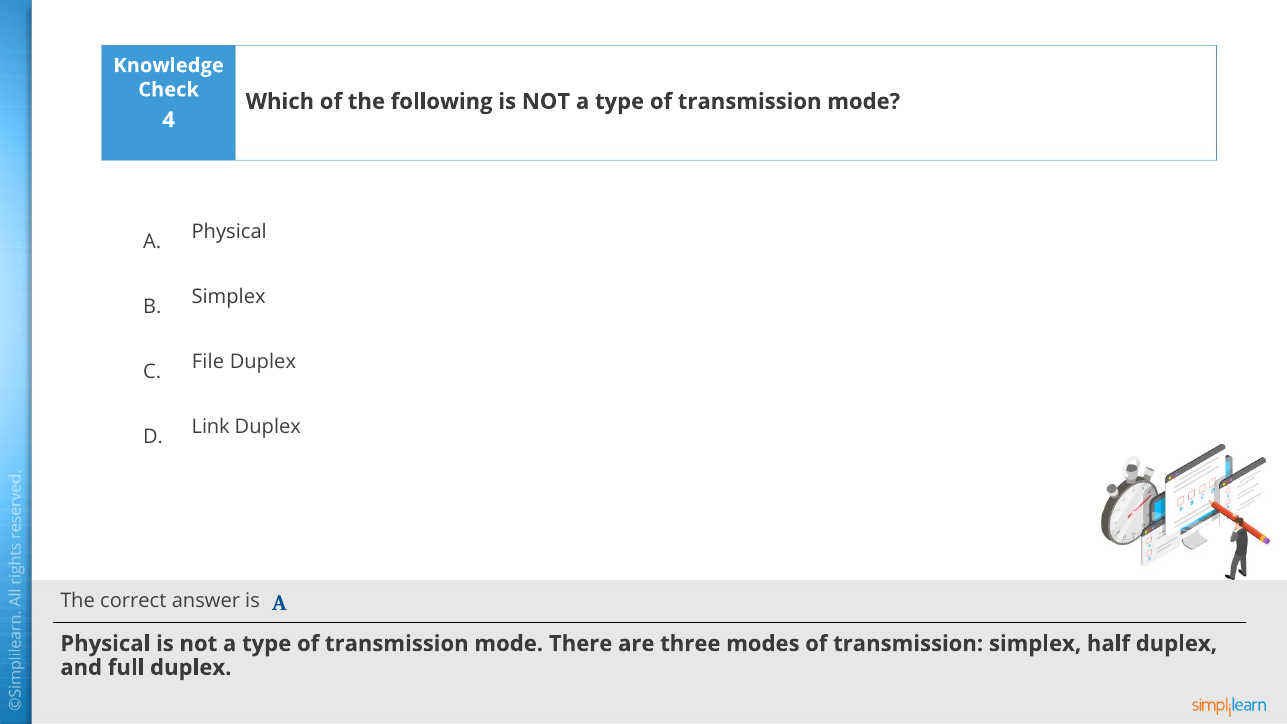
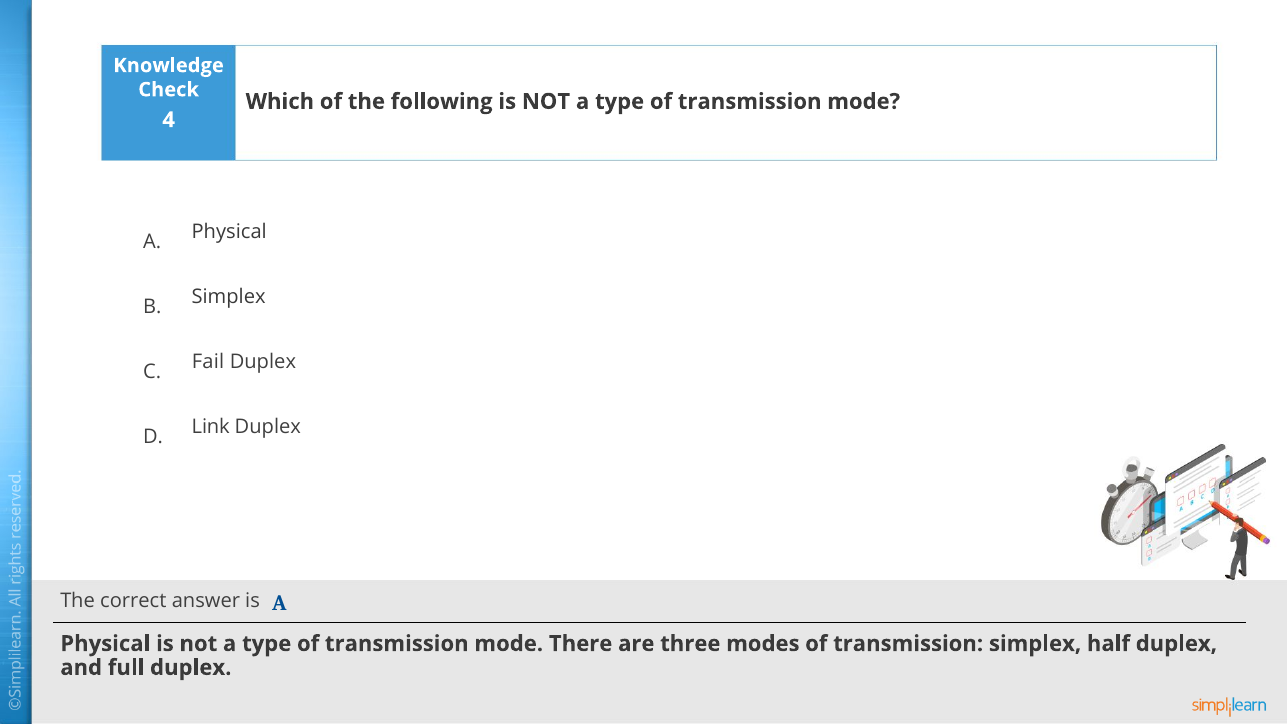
File: File -> Fail (208, 361)
